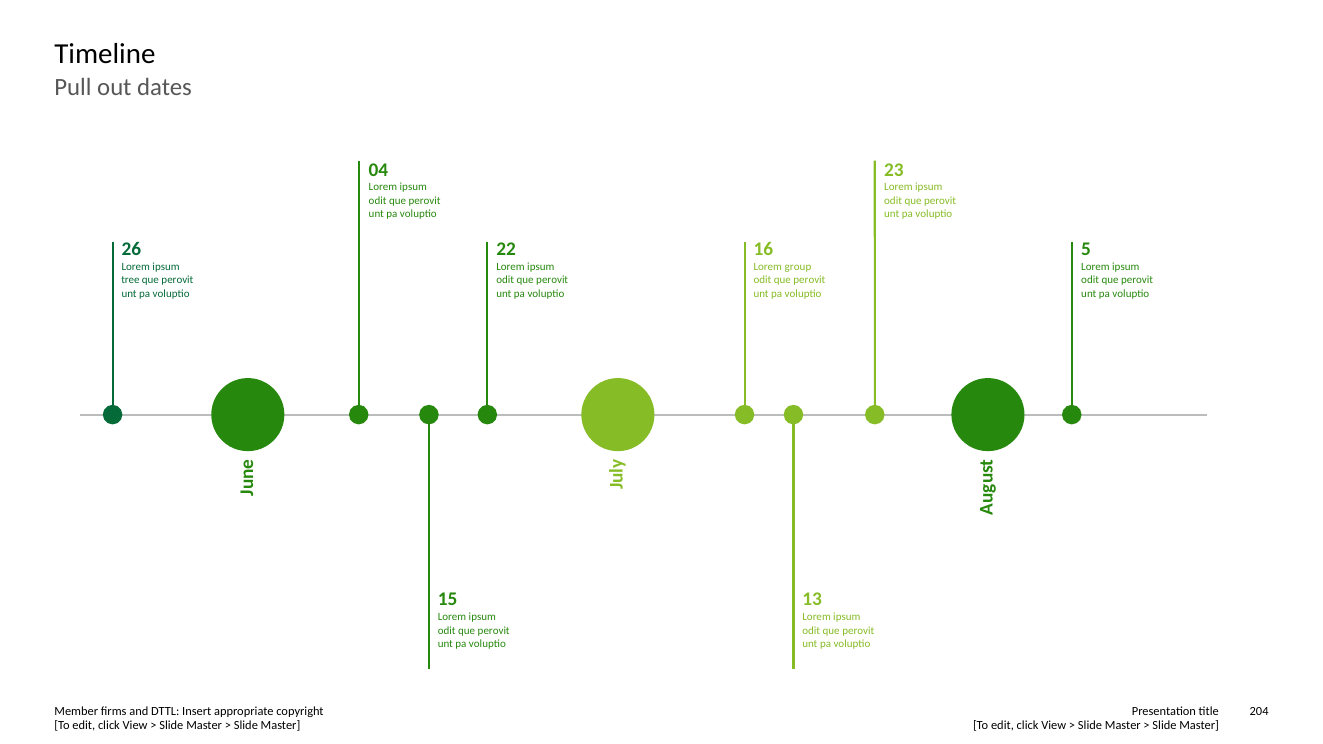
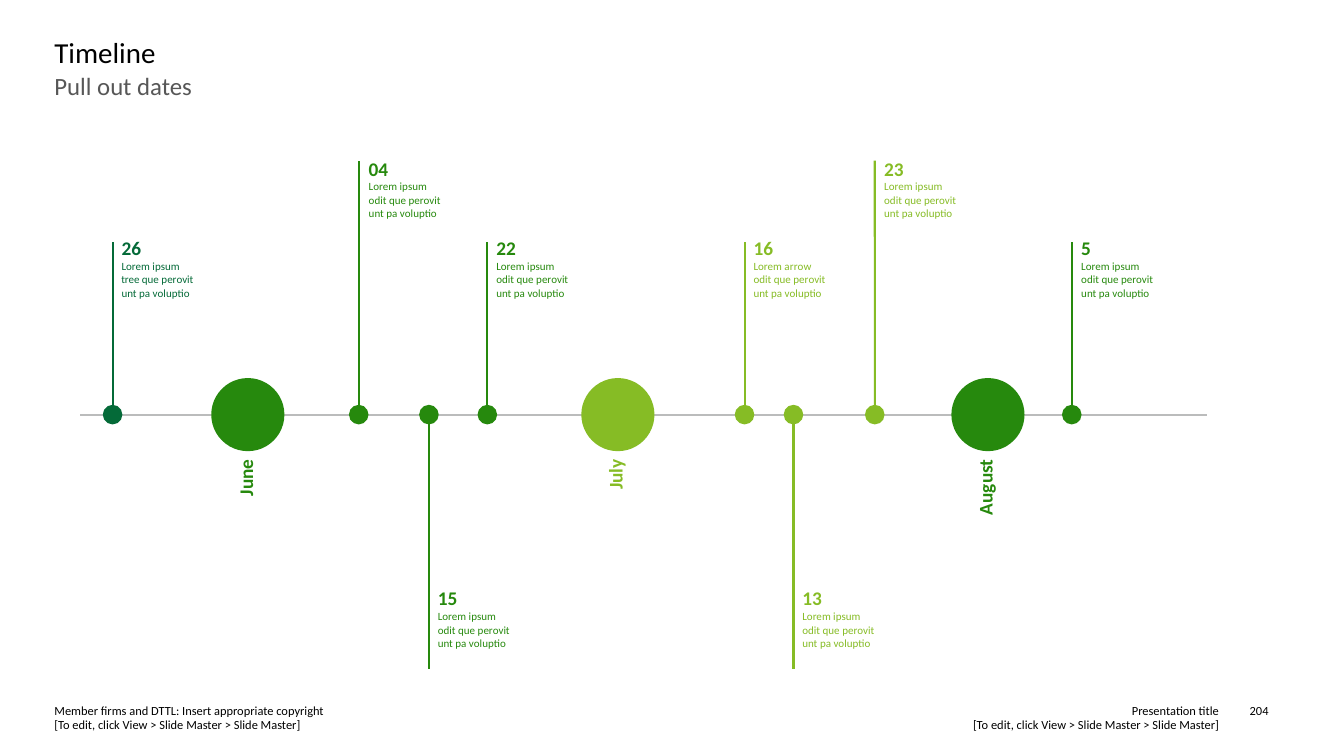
group: group -> arrow (798, 267)
